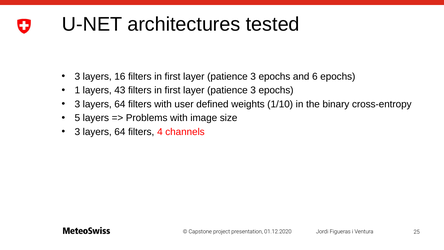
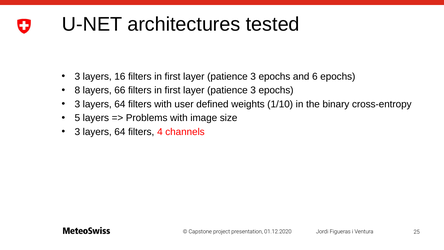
1: 1 -> 8 (77, 90)
43: 43 -> 66 (120, 90)
